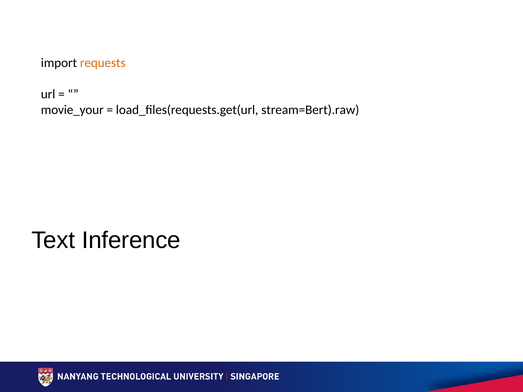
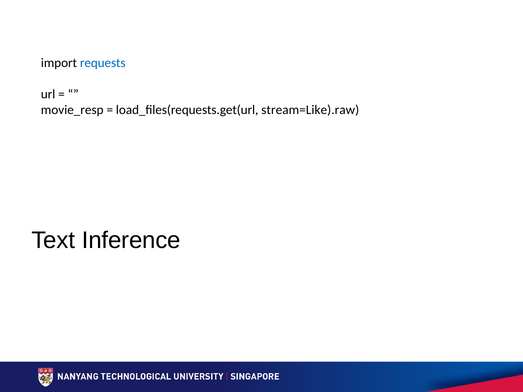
requests colour: orange -> blue (103, 63)
movie_your: movie_your -> movie_resp (72, 110)
stream=Bert).raw: stream=Bert).raw -> stream=Like).raw (310, 110)
